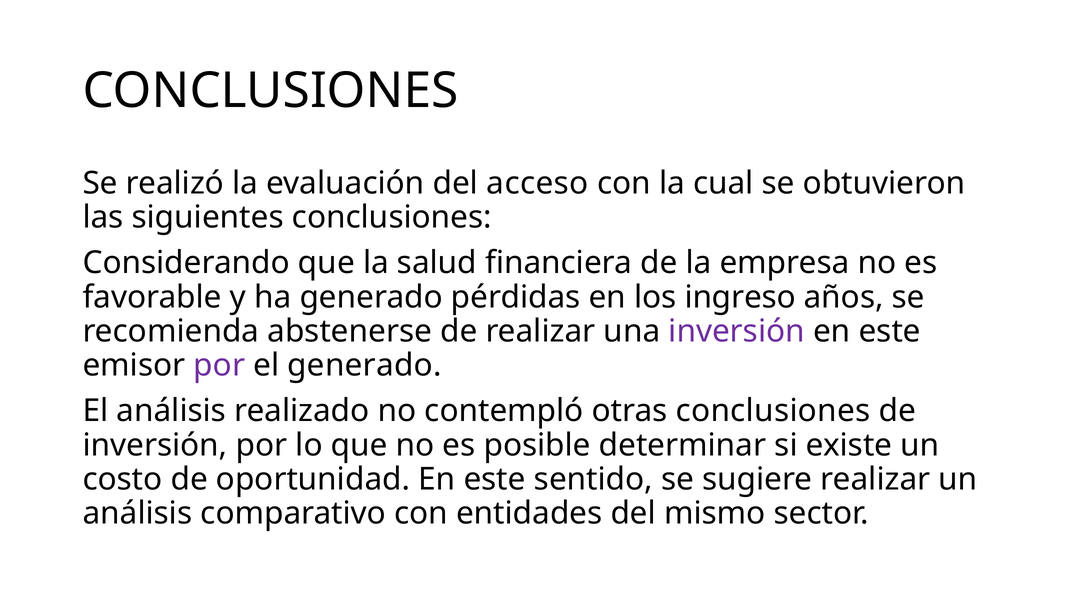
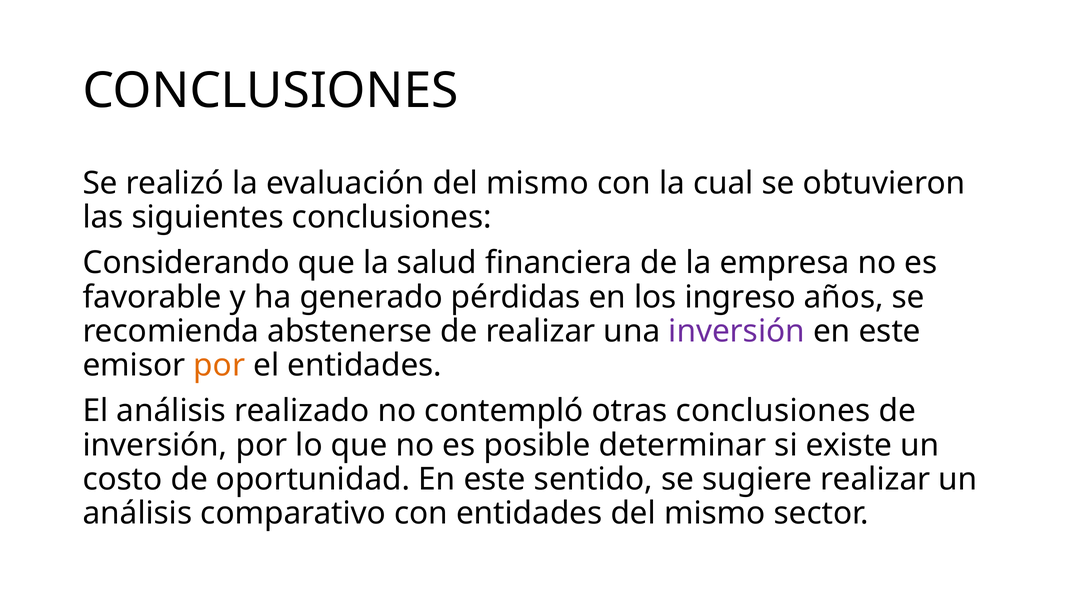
evaluación del acceso: acceso -> mismo (537, 183)
por colour: purple -> orange (219, 365)
el generado: generado -> entidades (365, 365)
